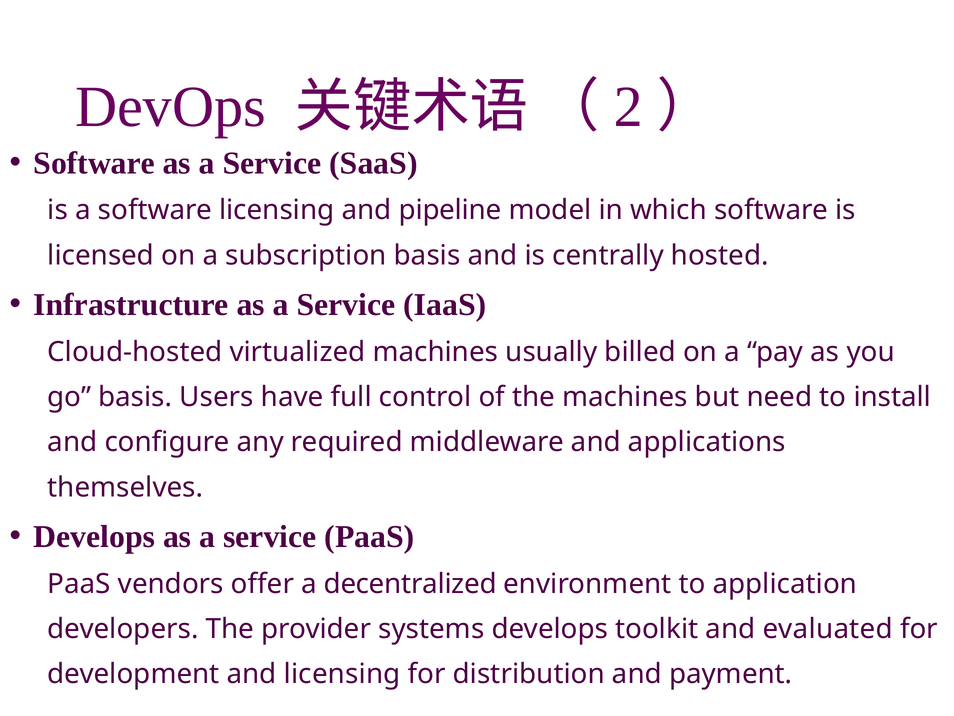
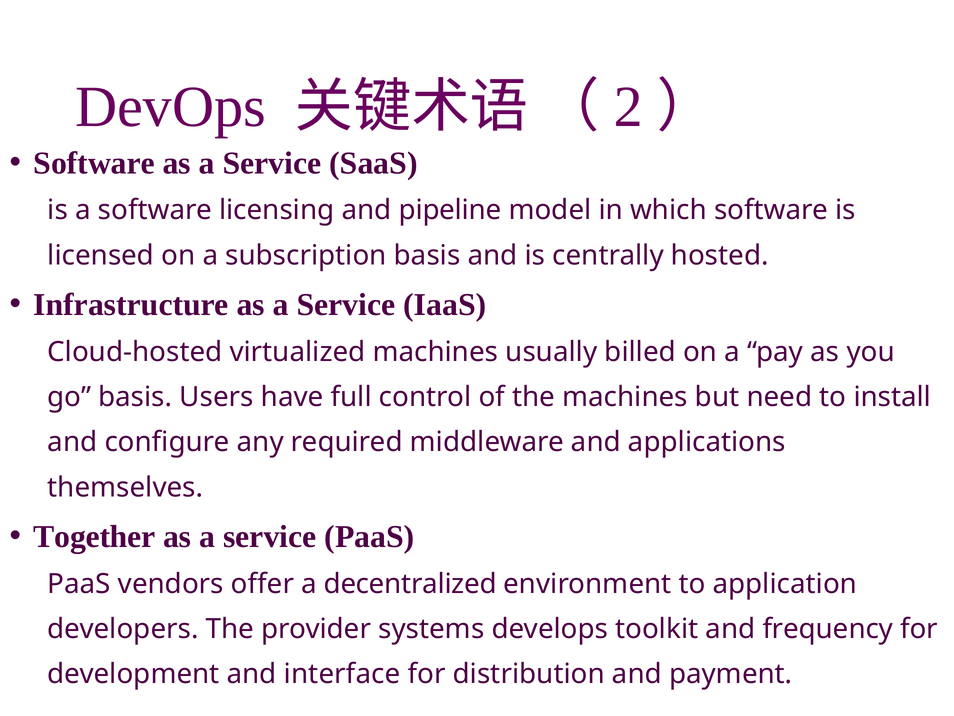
Develops: Develops -> Together (94, 536)
evaluated: evaluated -> frequency (828, 629)
and licensing: licensing -> interface (342, 674)
